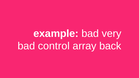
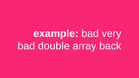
control: control -> double (54, 46)
